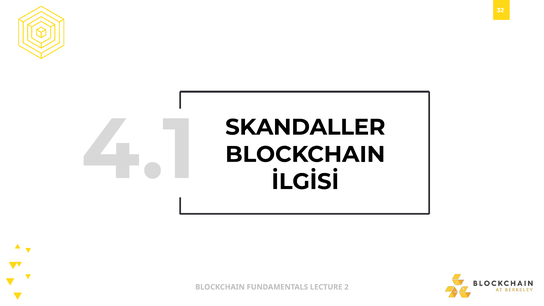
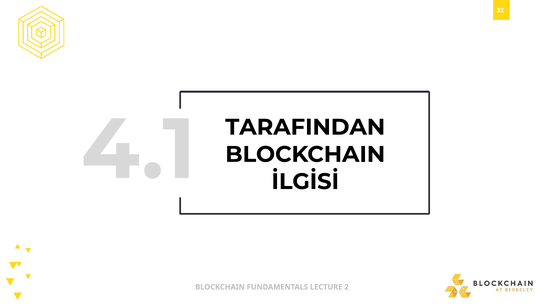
SKANDALLER: SKANDALLER -> TARAFINDAN (305, 127)
